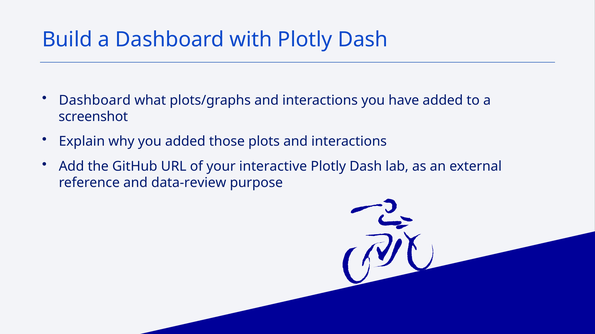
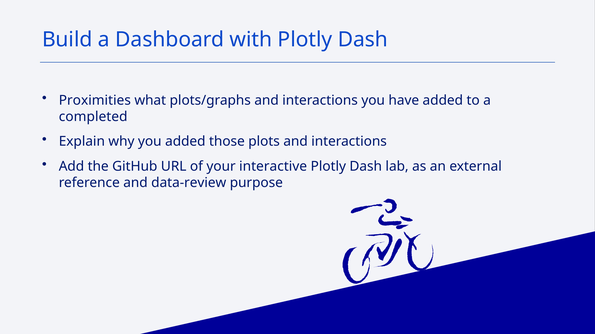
Dashboard: Dashboard -> Proximities (95, 100)
screenshot: screenshot -> completed (93, 117)
